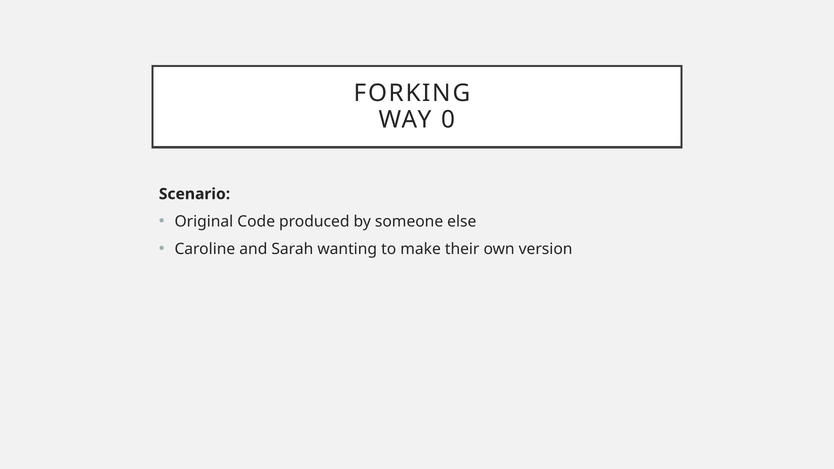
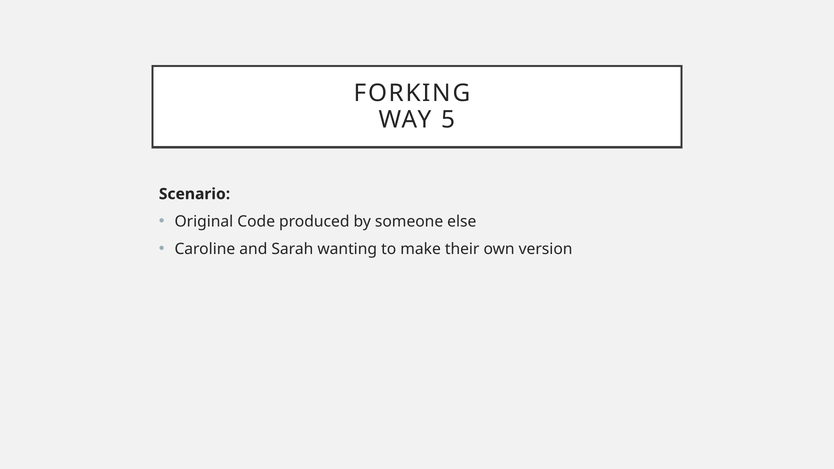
0: 0 -> 5 (448, 120)
